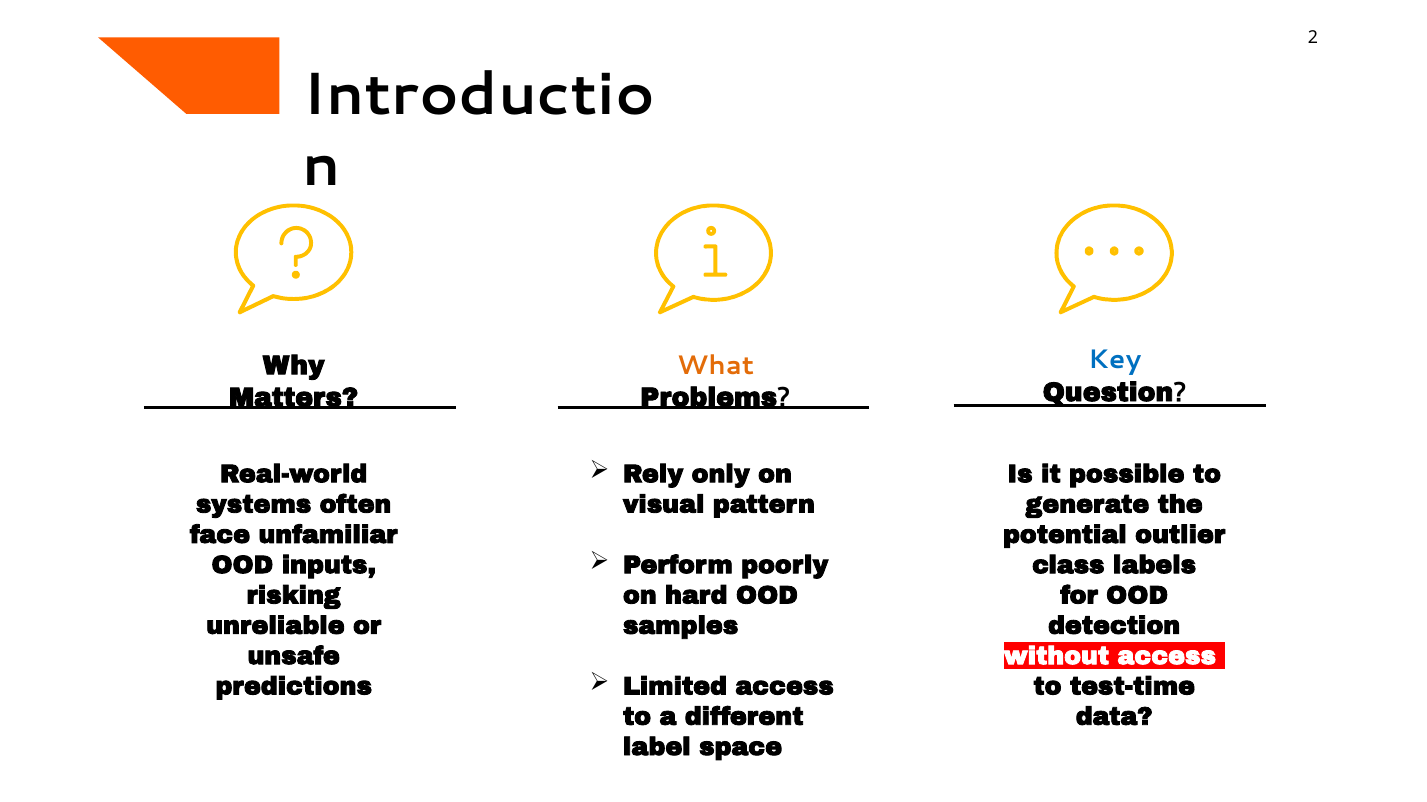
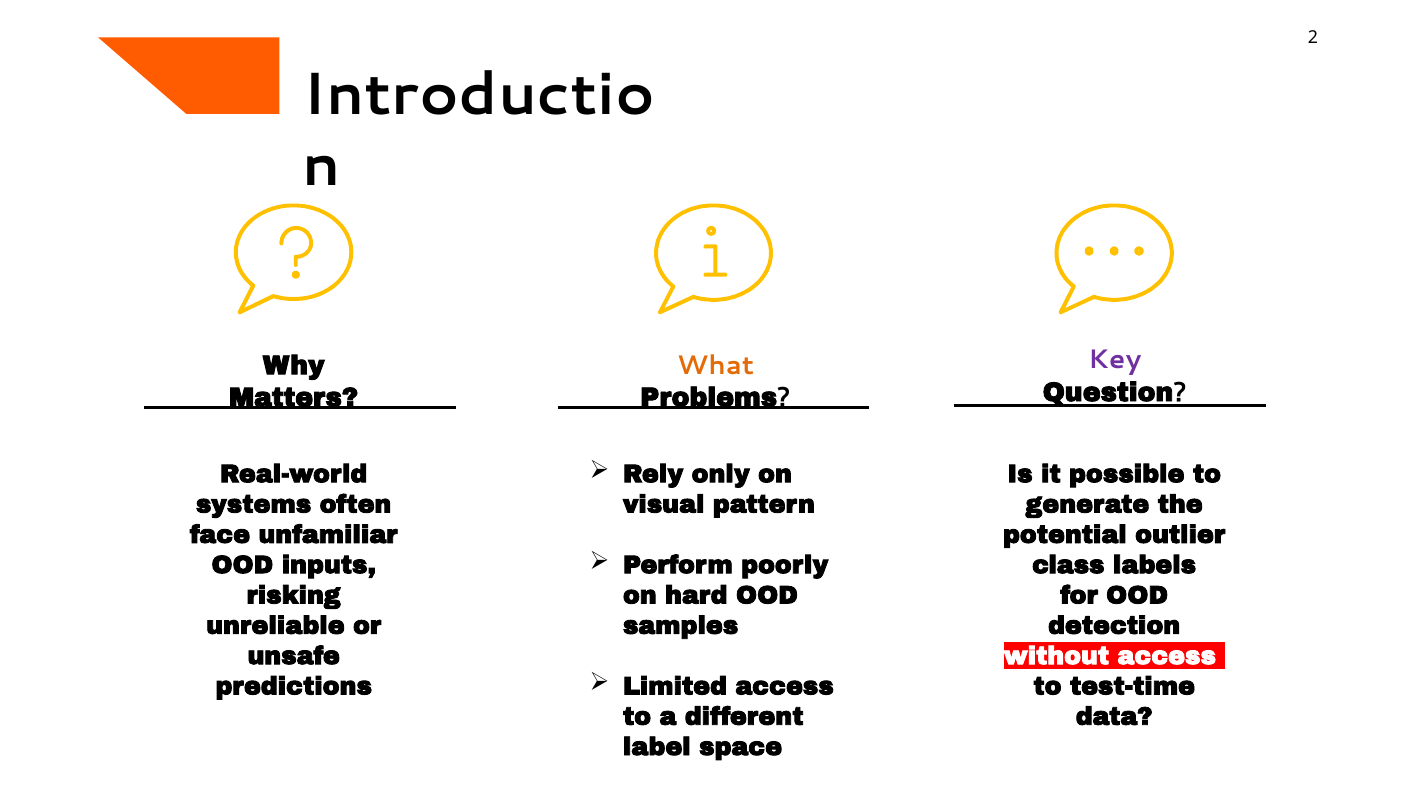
Key colour: blue -> purple (1115, 360)
